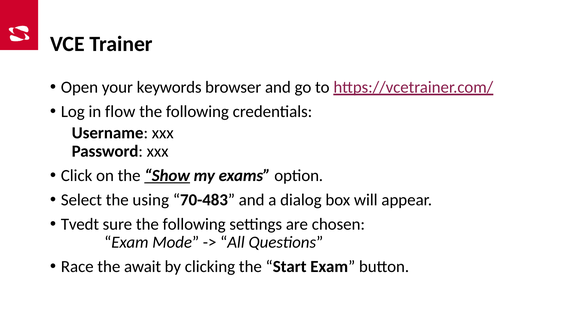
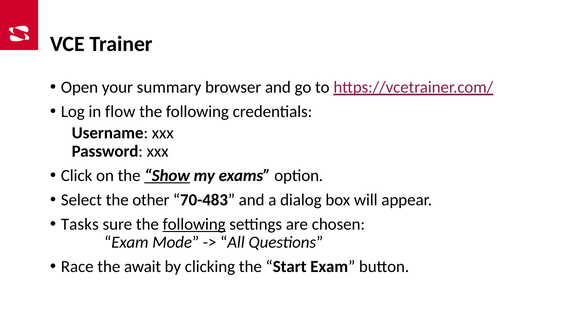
keywords: keywords -> summary (169, 87)
using: using -> other (151, 200)
Tvedt: Tvedt -> Tasks (80, 224)
following underline: none -> present (194, 224)
